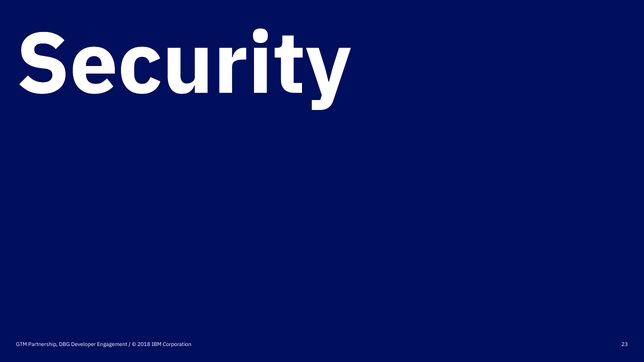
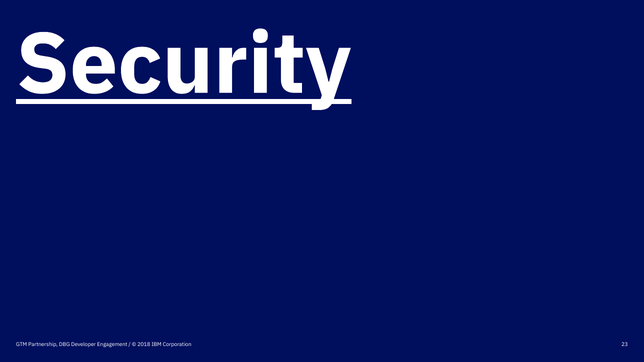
Security underline: none -> present (184, 65)
